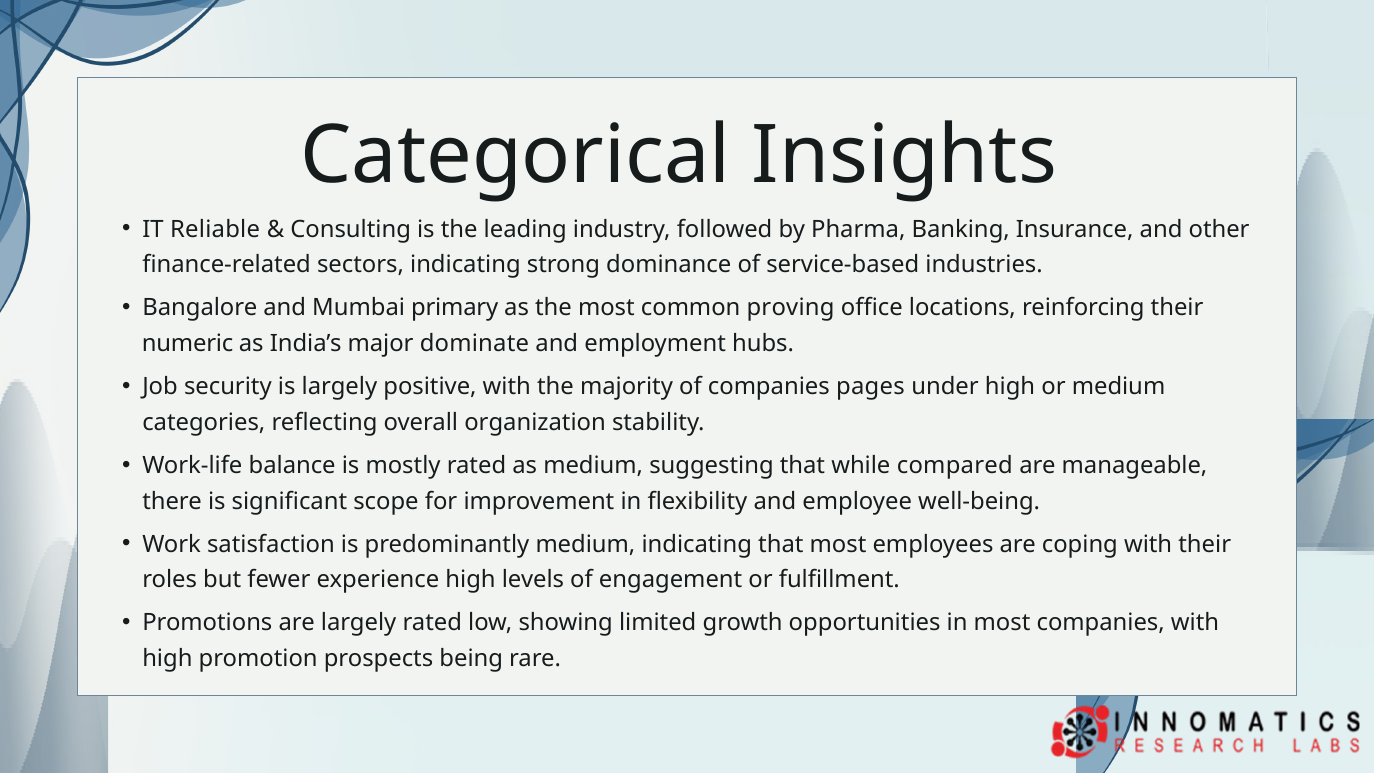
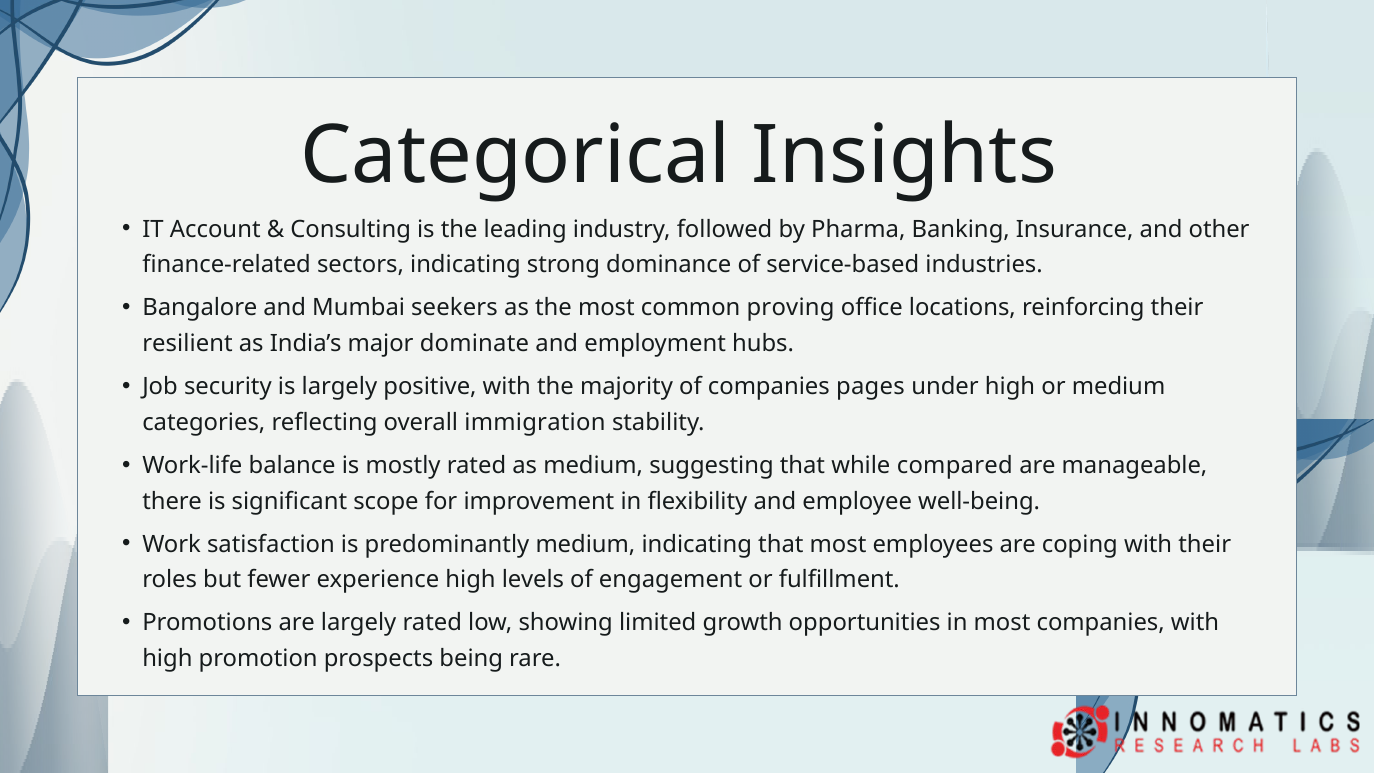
Reliable: Reliable -> Account (215, 229)
primary: primary -> seekers (455, 308)
numeric: numeric -> resilient (187, 344)
organization: organization -> immigration (535, 422)
